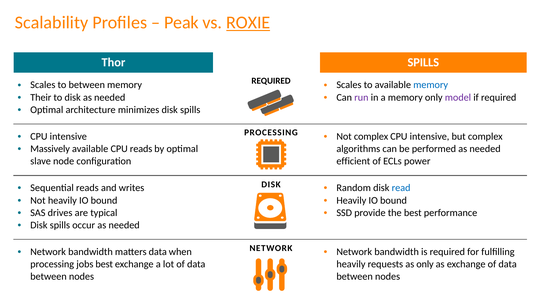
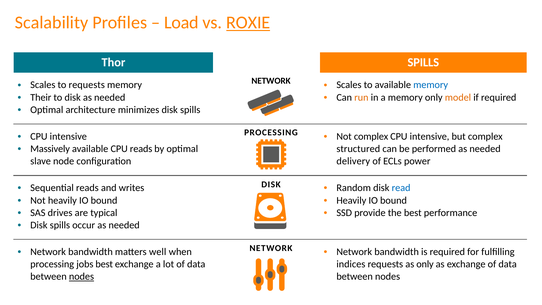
Peak: Peak -> Load (181, 23)
REQUIRED: REQUIRED -> NETWORK (271, 81)
to between: between -> requests (87, 85)
run colour: purple -> orange (361, 97)
model colour: purple -> orange (458, 97)
algorithms: algorithms -> structured (358, 149)
efficient: efficient -> delivery (353, 161)
matters data: data -> well (158, 252)
heavily: heavily -> indices (351, 264)
nodes underline: none -> present (81, 277)
